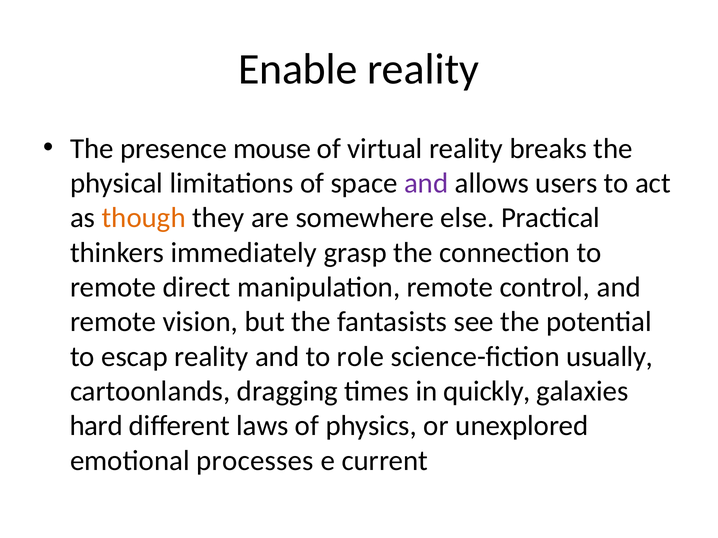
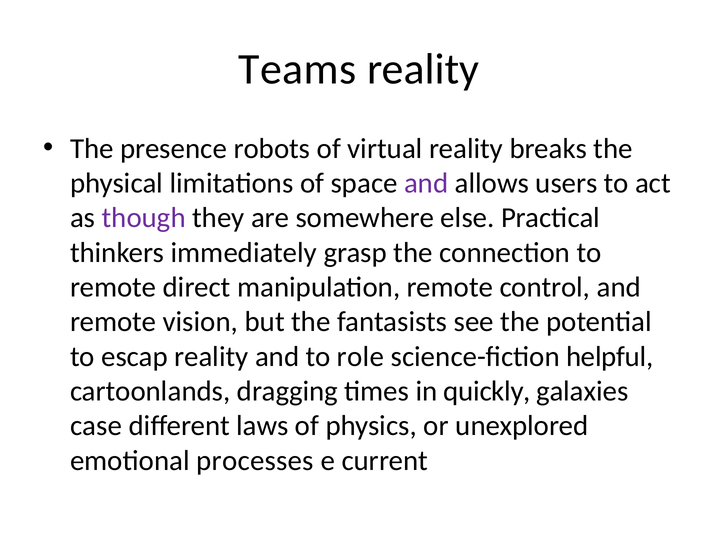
Enable: Enable -> Teams (297, 70)
mouse: mouse -> robots (272, 149)
though colour: orange -> purple (144, 218)
usually: usually -> helpful (610, 357)
hard: hard -> case (96, 426)
